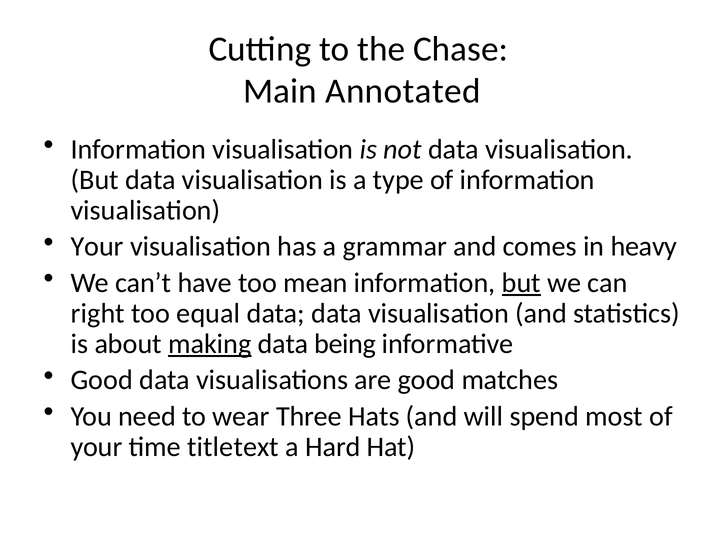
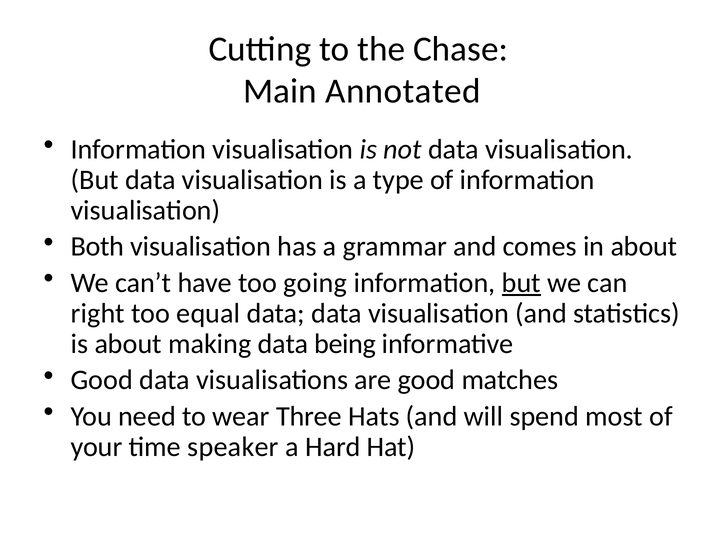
Your: Your -> Both (97, 247)
in heavy: heavy -> about (644, 247)
mean: mean -> going (315, 283)
making underline: present -> none (210, 344)
titletext: titletext -> speaker (233, 447)
